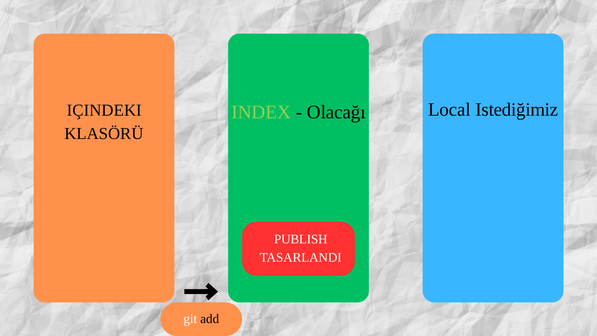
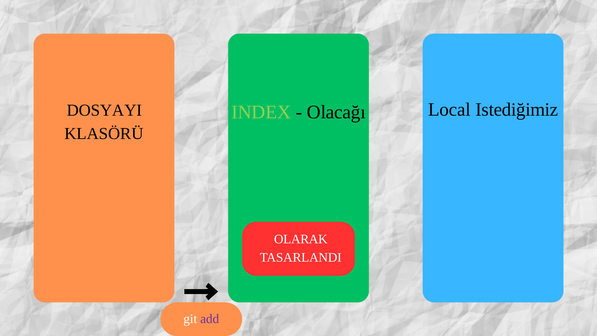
IÇINDEKI: IÇINDEKI -> DOSYAYI (104, 110)
PUBLISH: PUBLISH -> OLARAK (301, 239)
add colour: black -> purple (210, 319)
